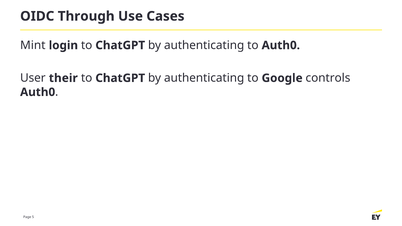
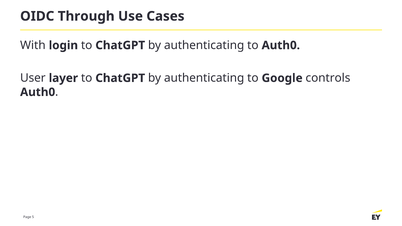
Mint: Mint -> With (33, 45)
their: their -> layer (63, 78)
